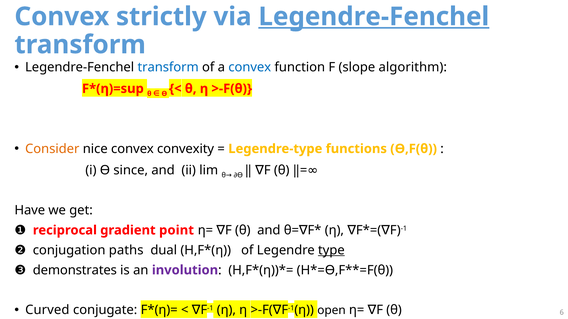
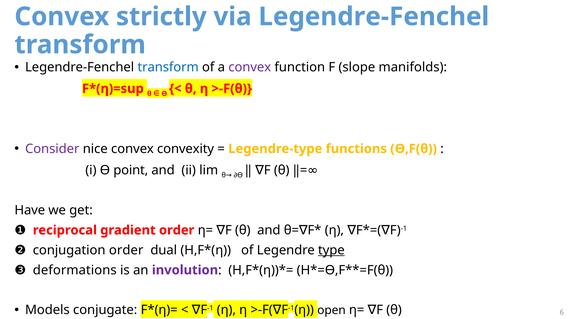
Legendre-Fenchel underline: present -> none (374, 17)
convex colour: blue -> purple (250, 67)
algorithm: algorithm -> manifolds (413, 67)
Consider colour: orange -> purple (52, 149)
since: since -> point (131, 170)
gradient point: point -> order (177, 231)
conjugation paths: paths -> order (126, 251)
demonstrates: demonstrates -> deformations (75, 271)
Curved: Curved -> Models (47, 310)
